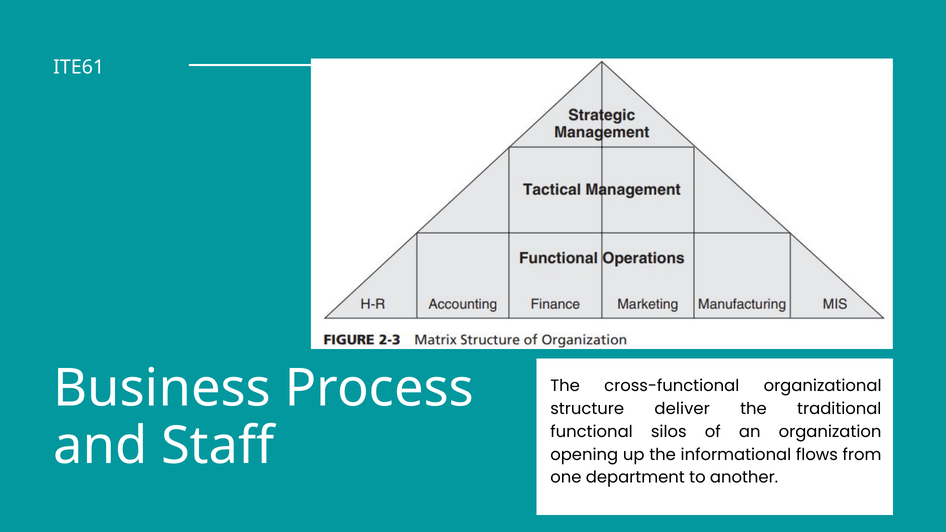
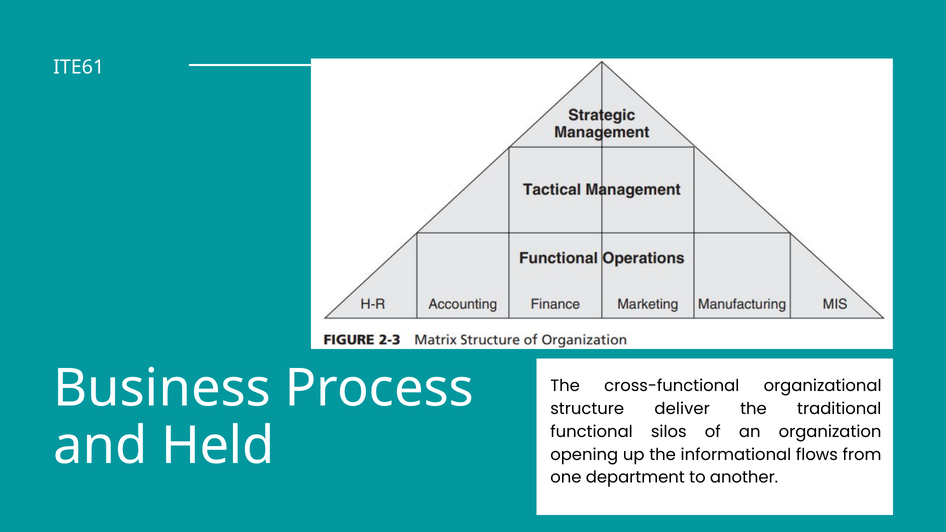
Staff: Staff -> Held (218, 446)
